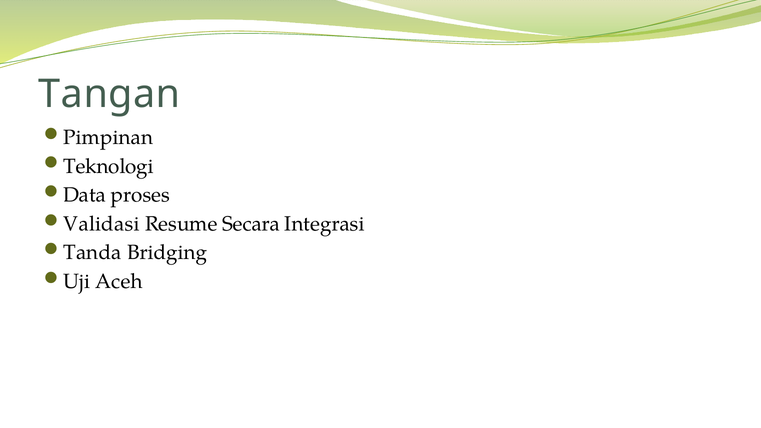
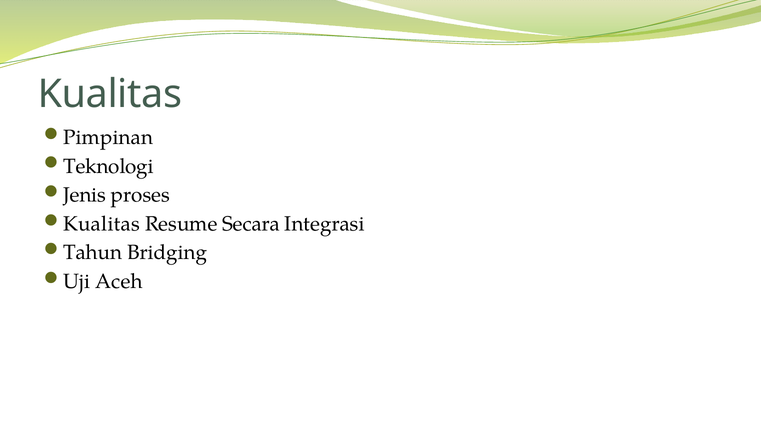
Tangan: Tangan -> Kualitas (110, 94)
Data: Data -> Jenis (85, 195)
Validasi: Validasi -> Kualitas (101, 224)
Tanda: Tanda -> Tahun (93, 253)
